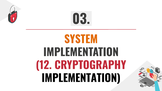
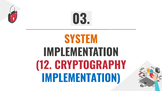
IMPLEMENTATION colour: black -> blue (81, 79)
